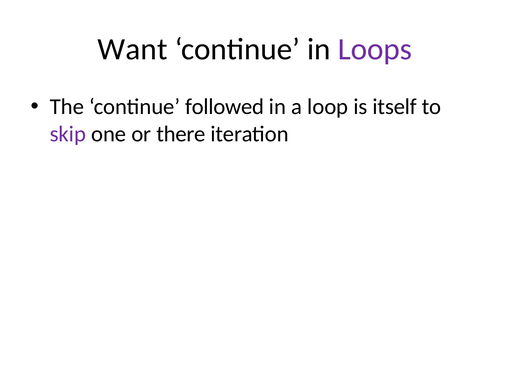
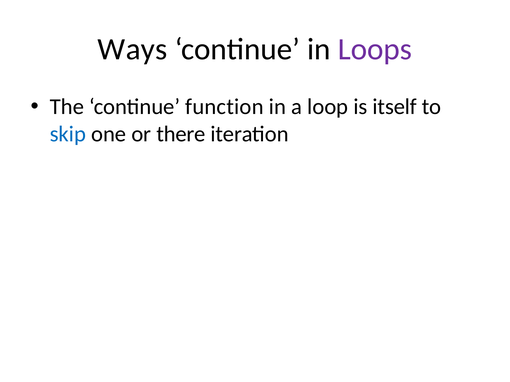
Want: Want -> Ways (133, 49)
followed: followed -> function (224, 107)
skip colour: purple -> blue (68, 134)
